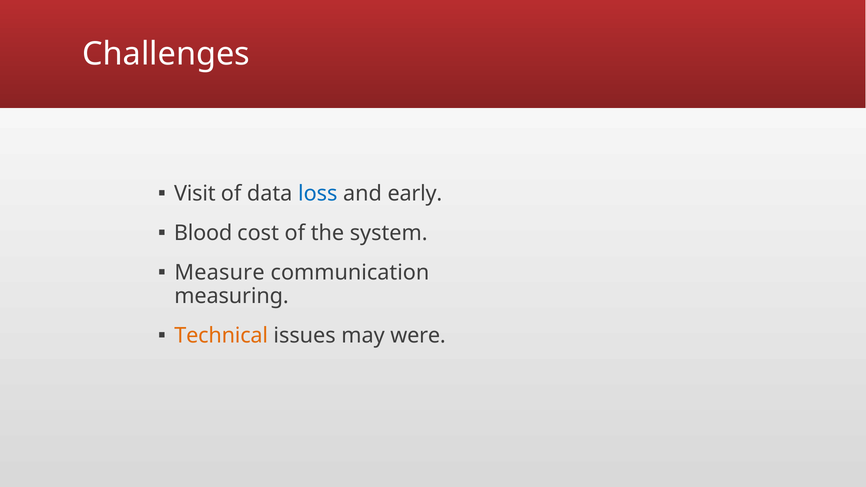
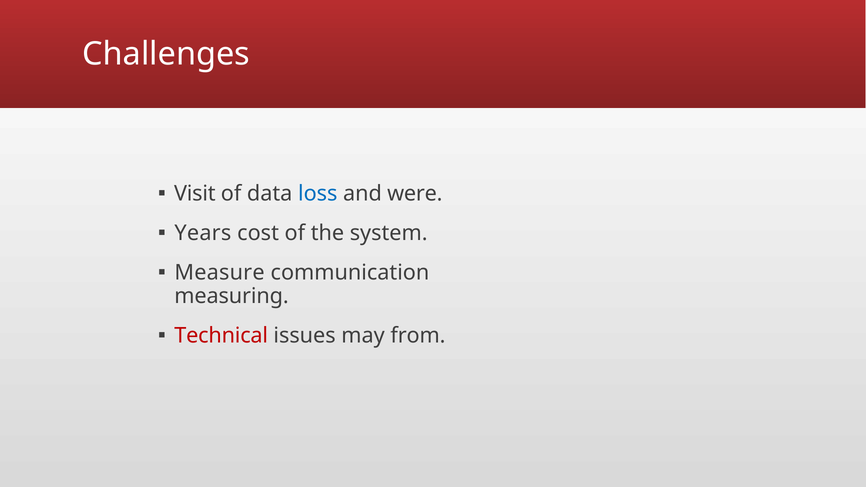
early: early -> were (415, 193)
Blood: Blood -> Years (203, 233)
Technical colour: orange -> red (221, 336)
were: were -> from (418, 336)
